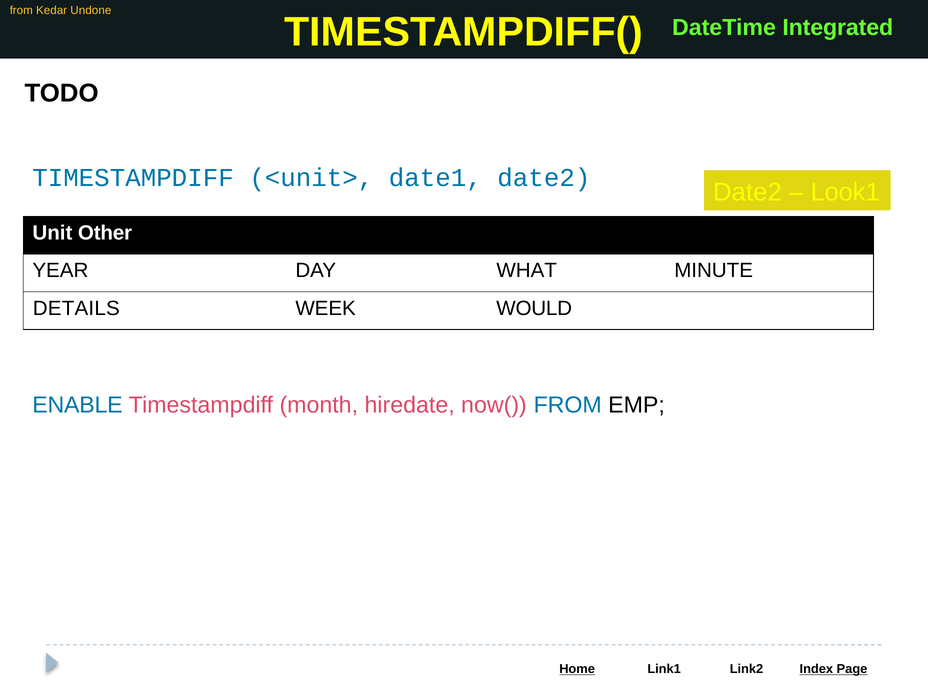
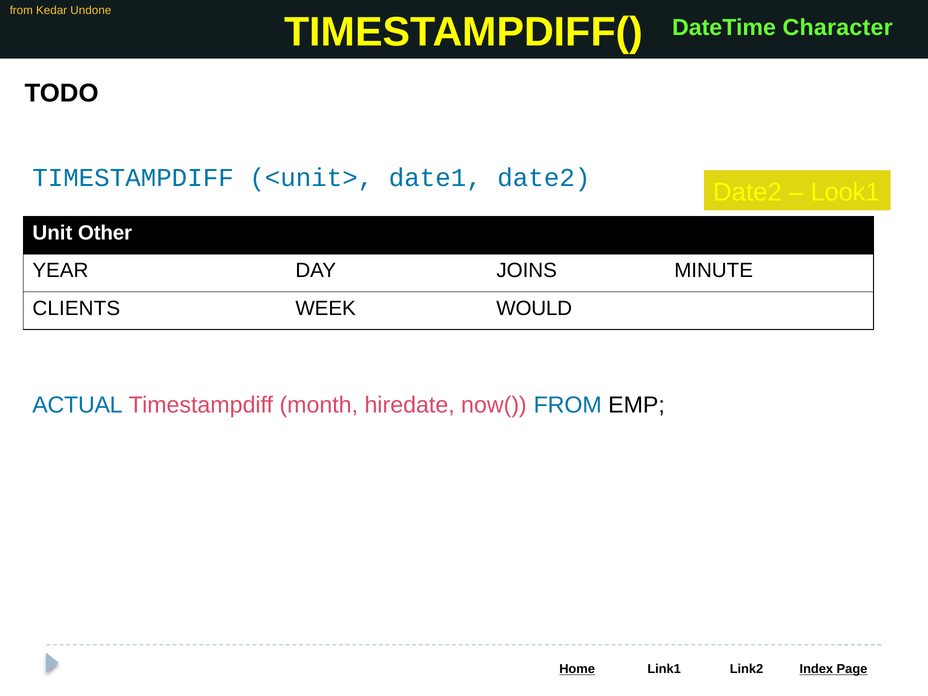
Integrated: Integrated -> Character (838, 28)
WHAT: WHAT -> JOINS (527, 271)
DETAILS: DETAILS -> CLIENTS (76, 308)
ENABLE: ENABLE -> ACTUAL (77, 405)
